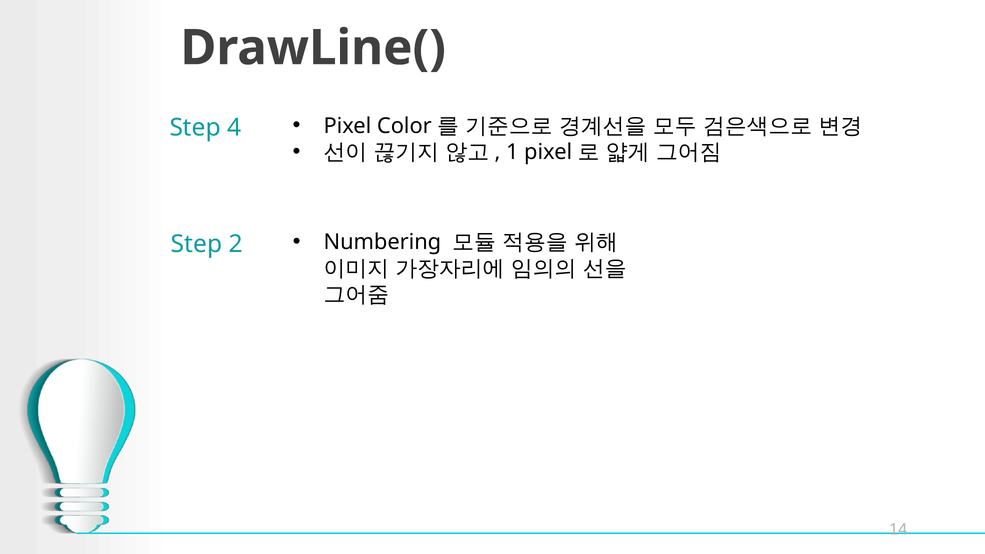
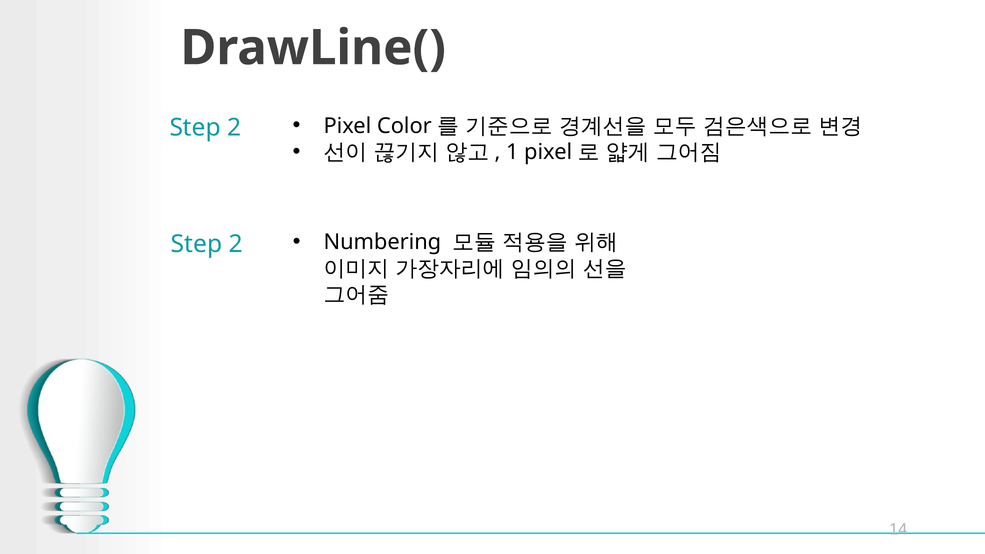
4: 4 -> 2 (234, 128)
